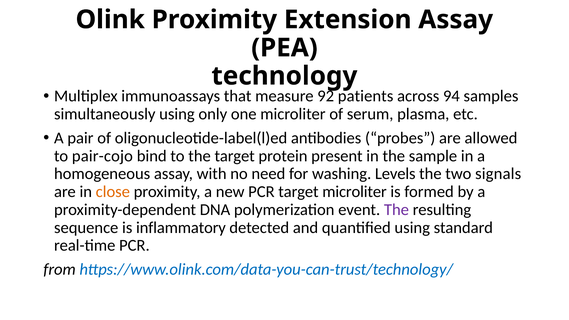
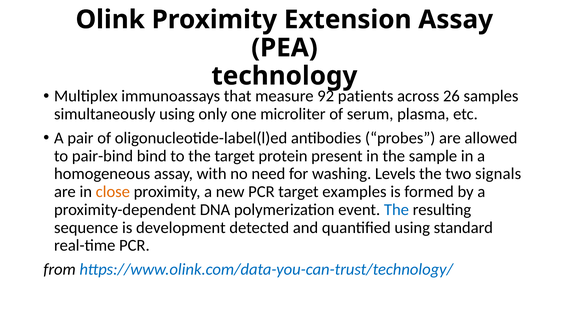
94: 94 -> 26 (451, 96)
pair-cojo: pair-cojo -> pair-bind (102, 156)
target microliter: microliter -> examples (354, 192)
The colour: purple -> blue (396, 210)
inflammatory: inflammatory -> development (181, 228)
